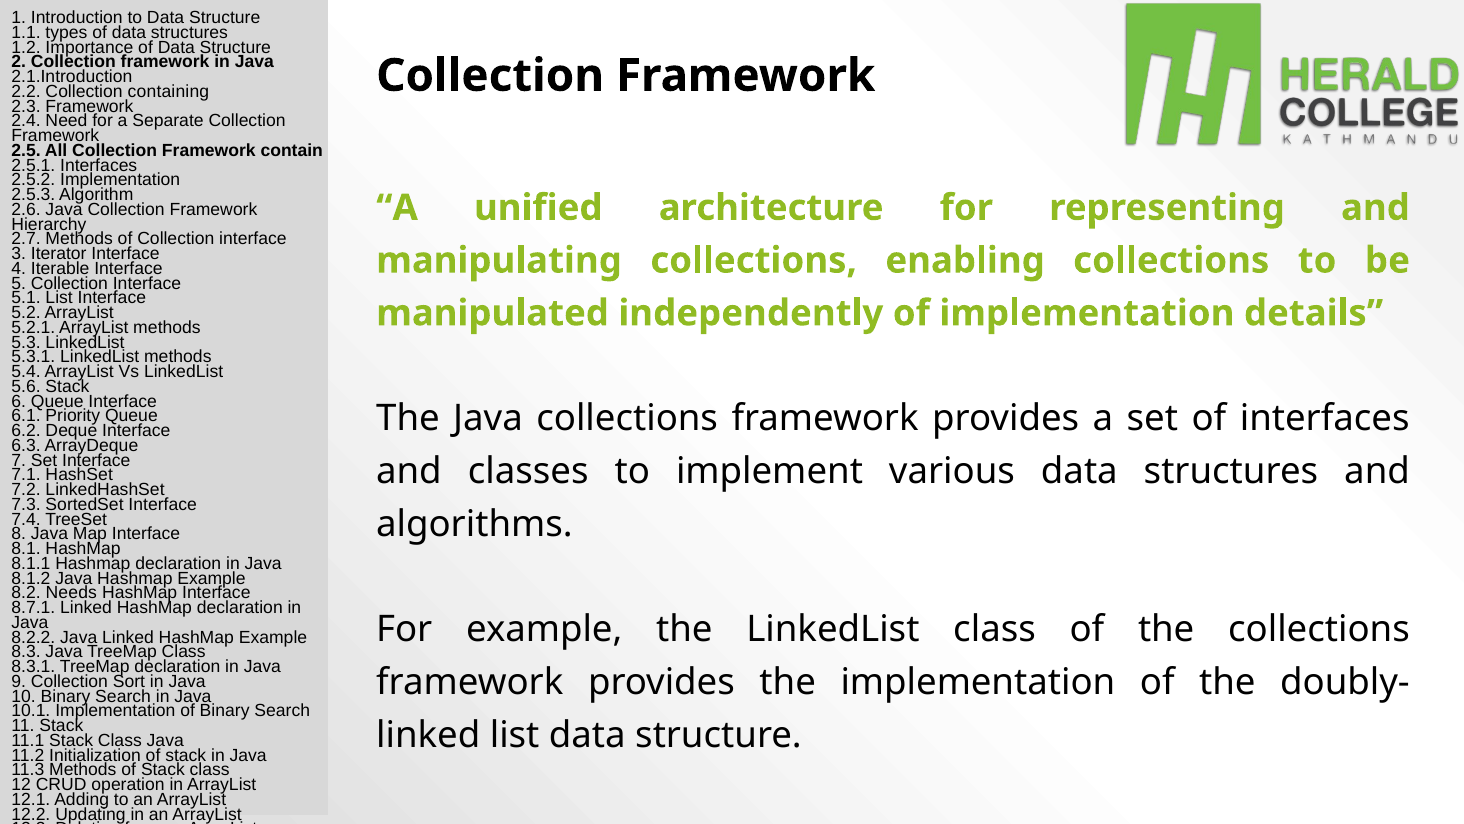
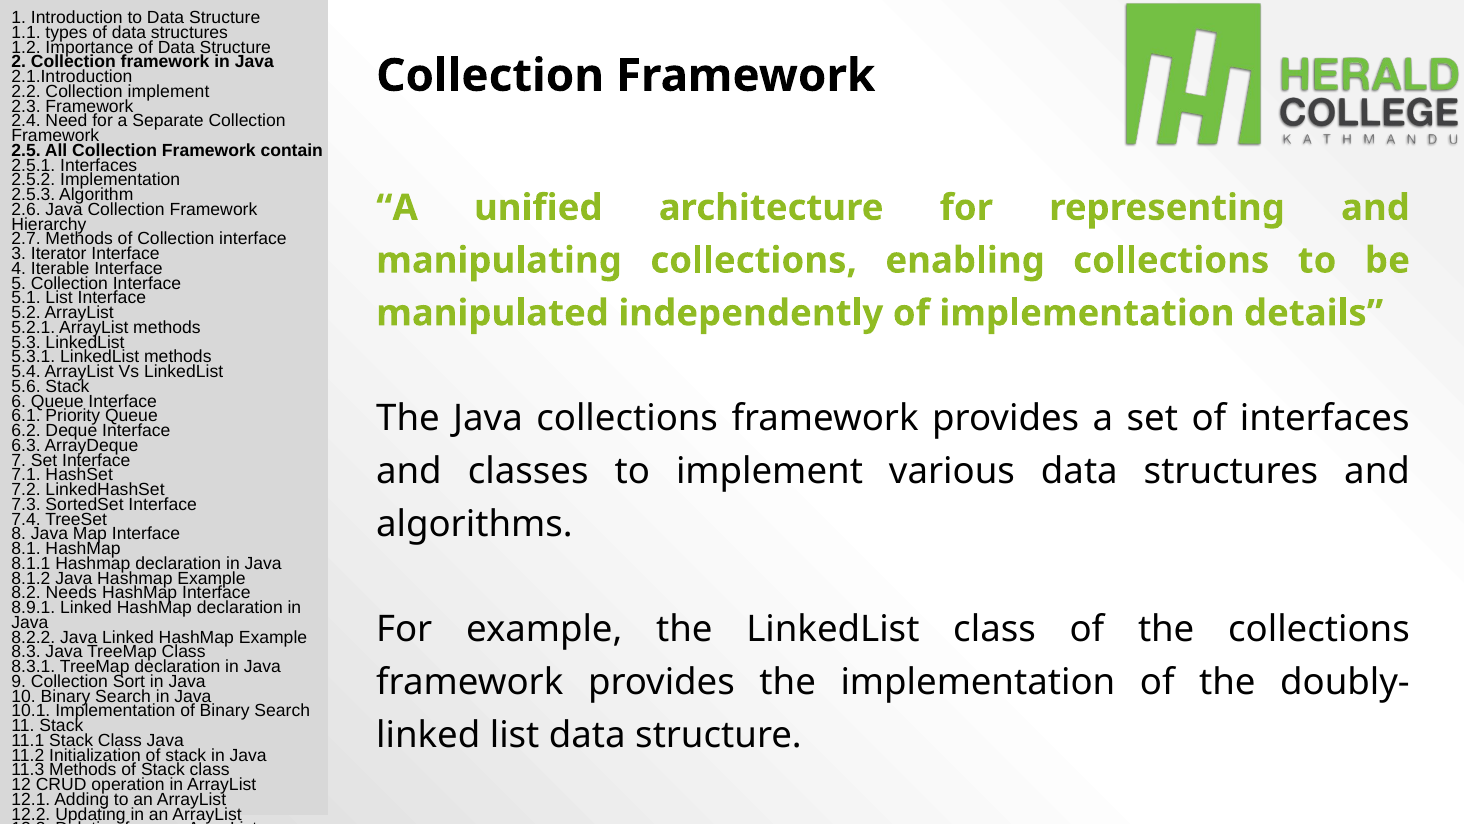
Collection containing: containing -> implement (168, 92)
8.7.1: 8.7.1 -> 8.9.1 (33, 608)
